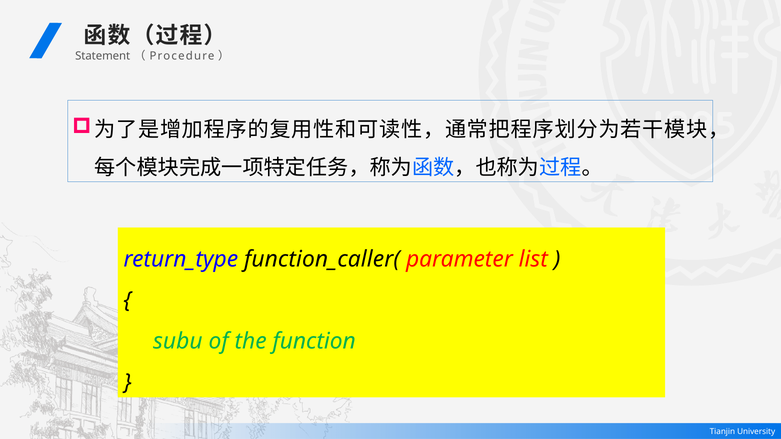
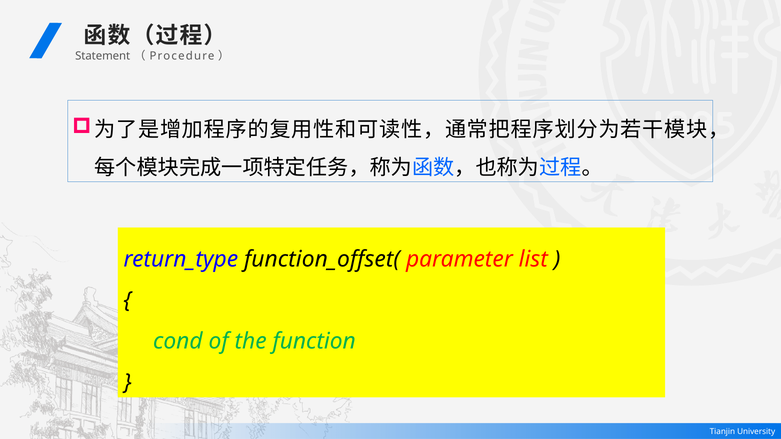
function_caller(: function_caller( -> function_offset( (322, 260)
subu: subu -> cond (178, 342)
